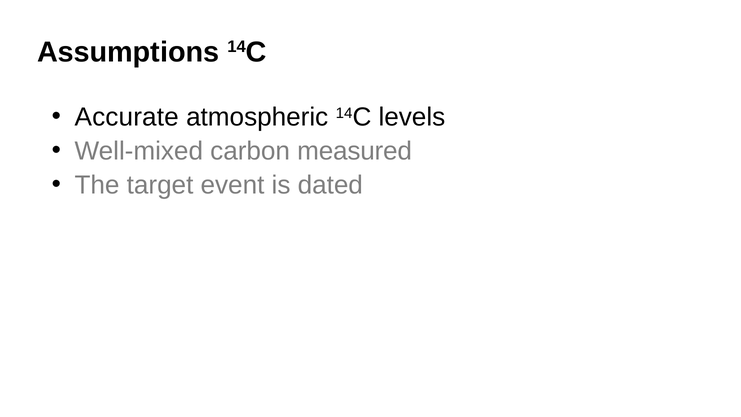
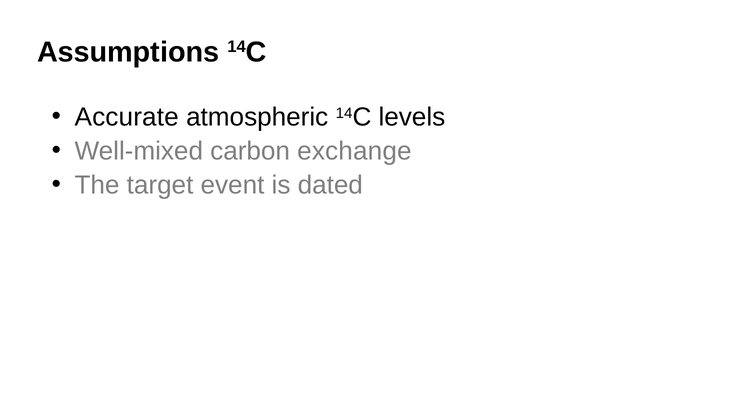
measured: measured -> exchange (354, 151)
